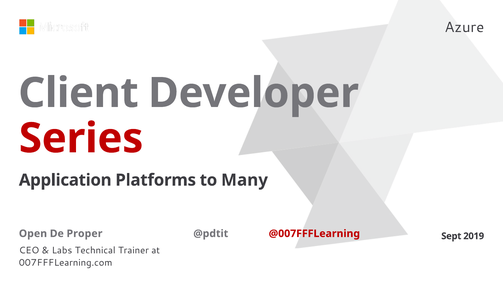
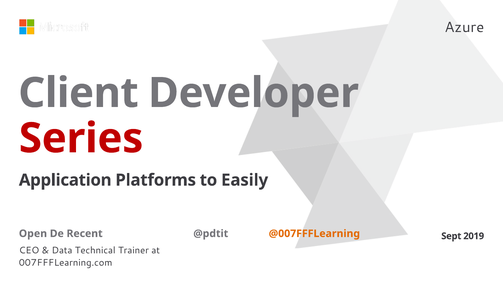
Many: Many -> Easily (245, 180)
Proper: Proper -> Recent (85, 234)
@007FFFLearning colour: red -> orange (314, 234)
Labs: Labs -> Data (62, 250)
